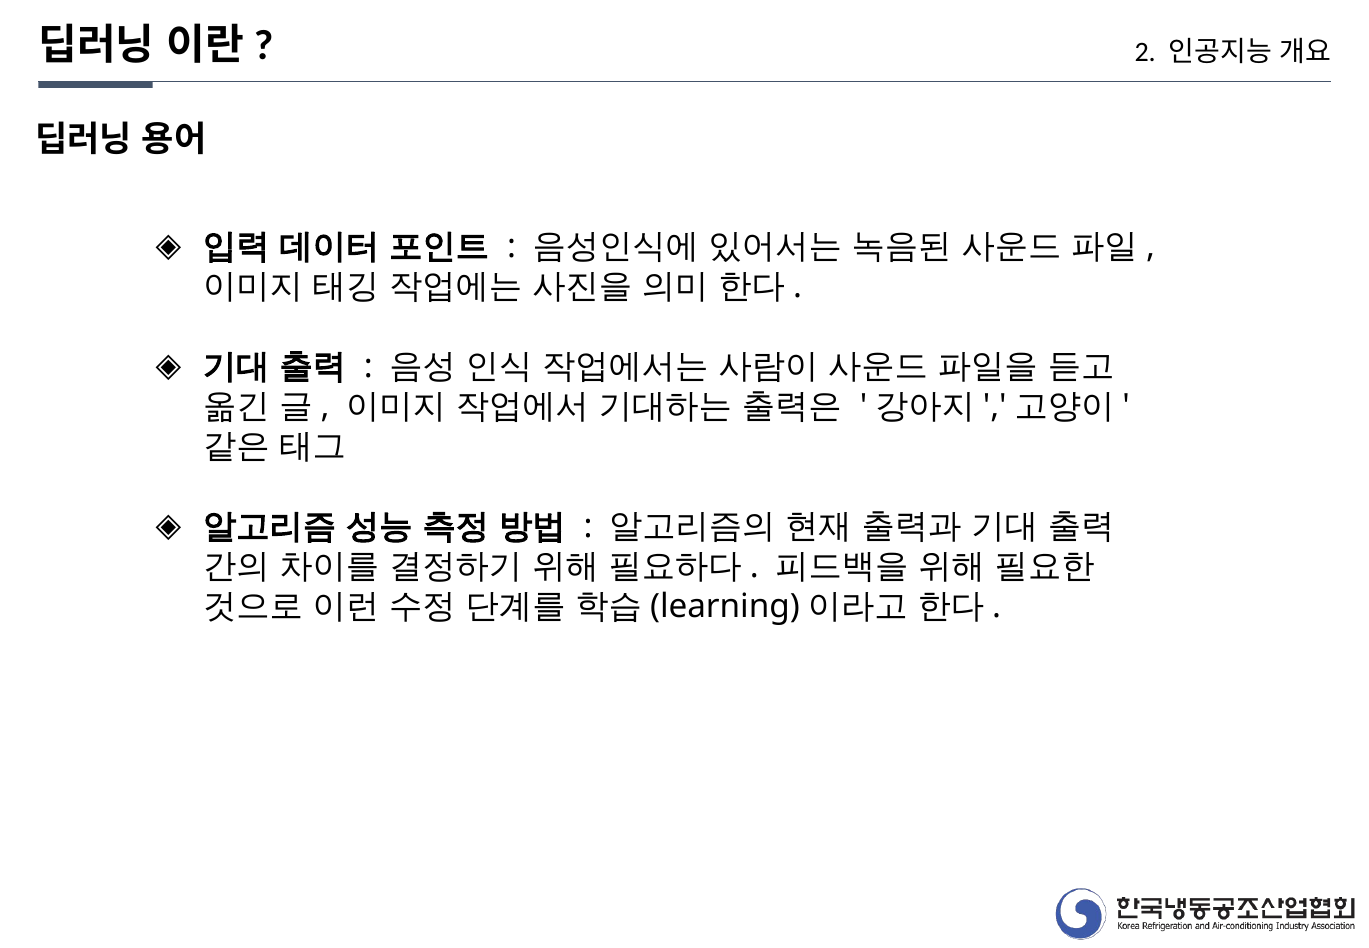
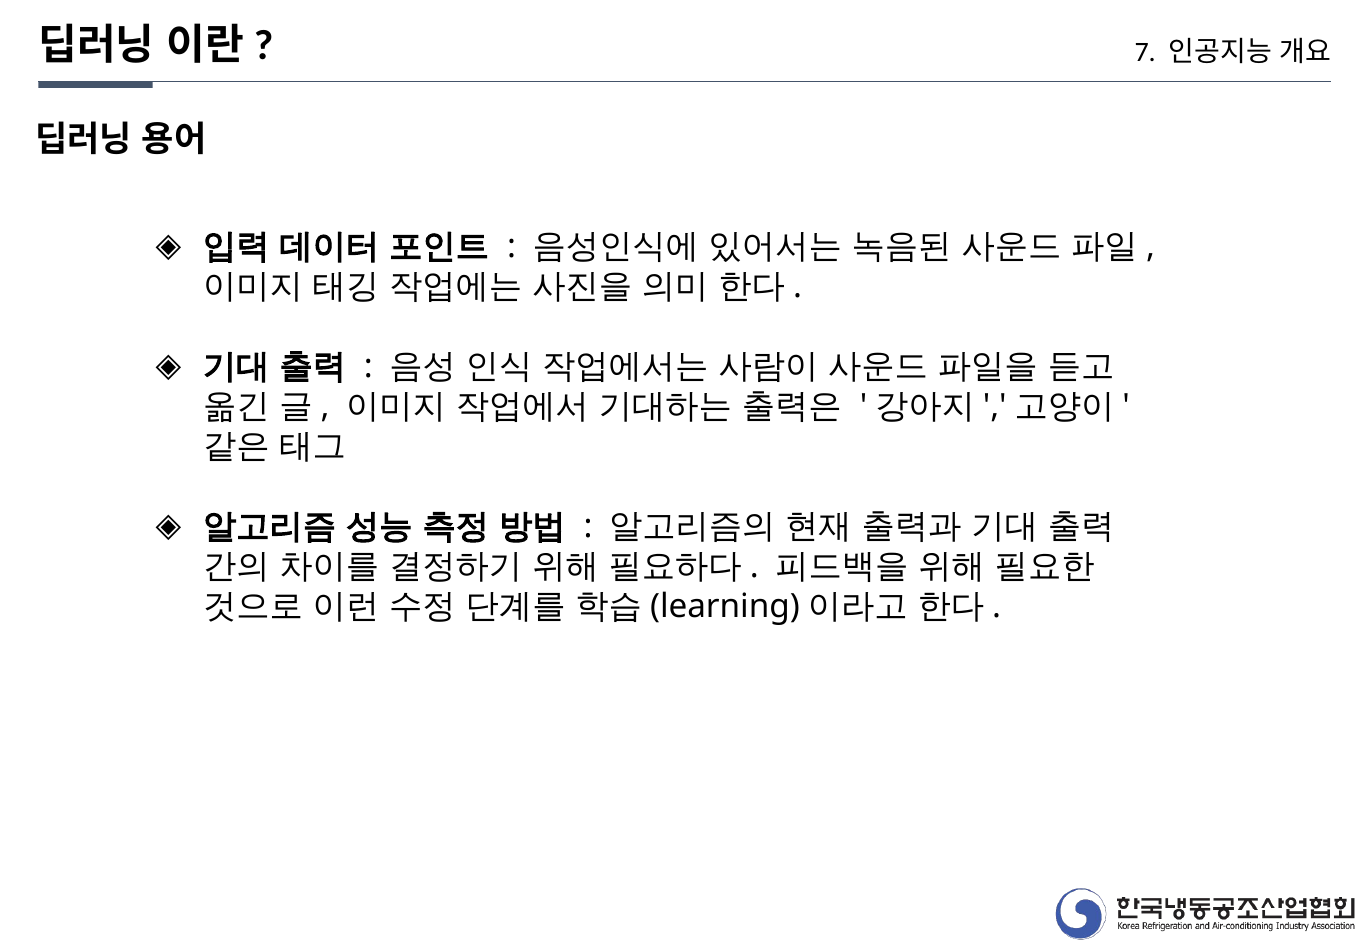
2: 2 -> 7 (1145, 52)
